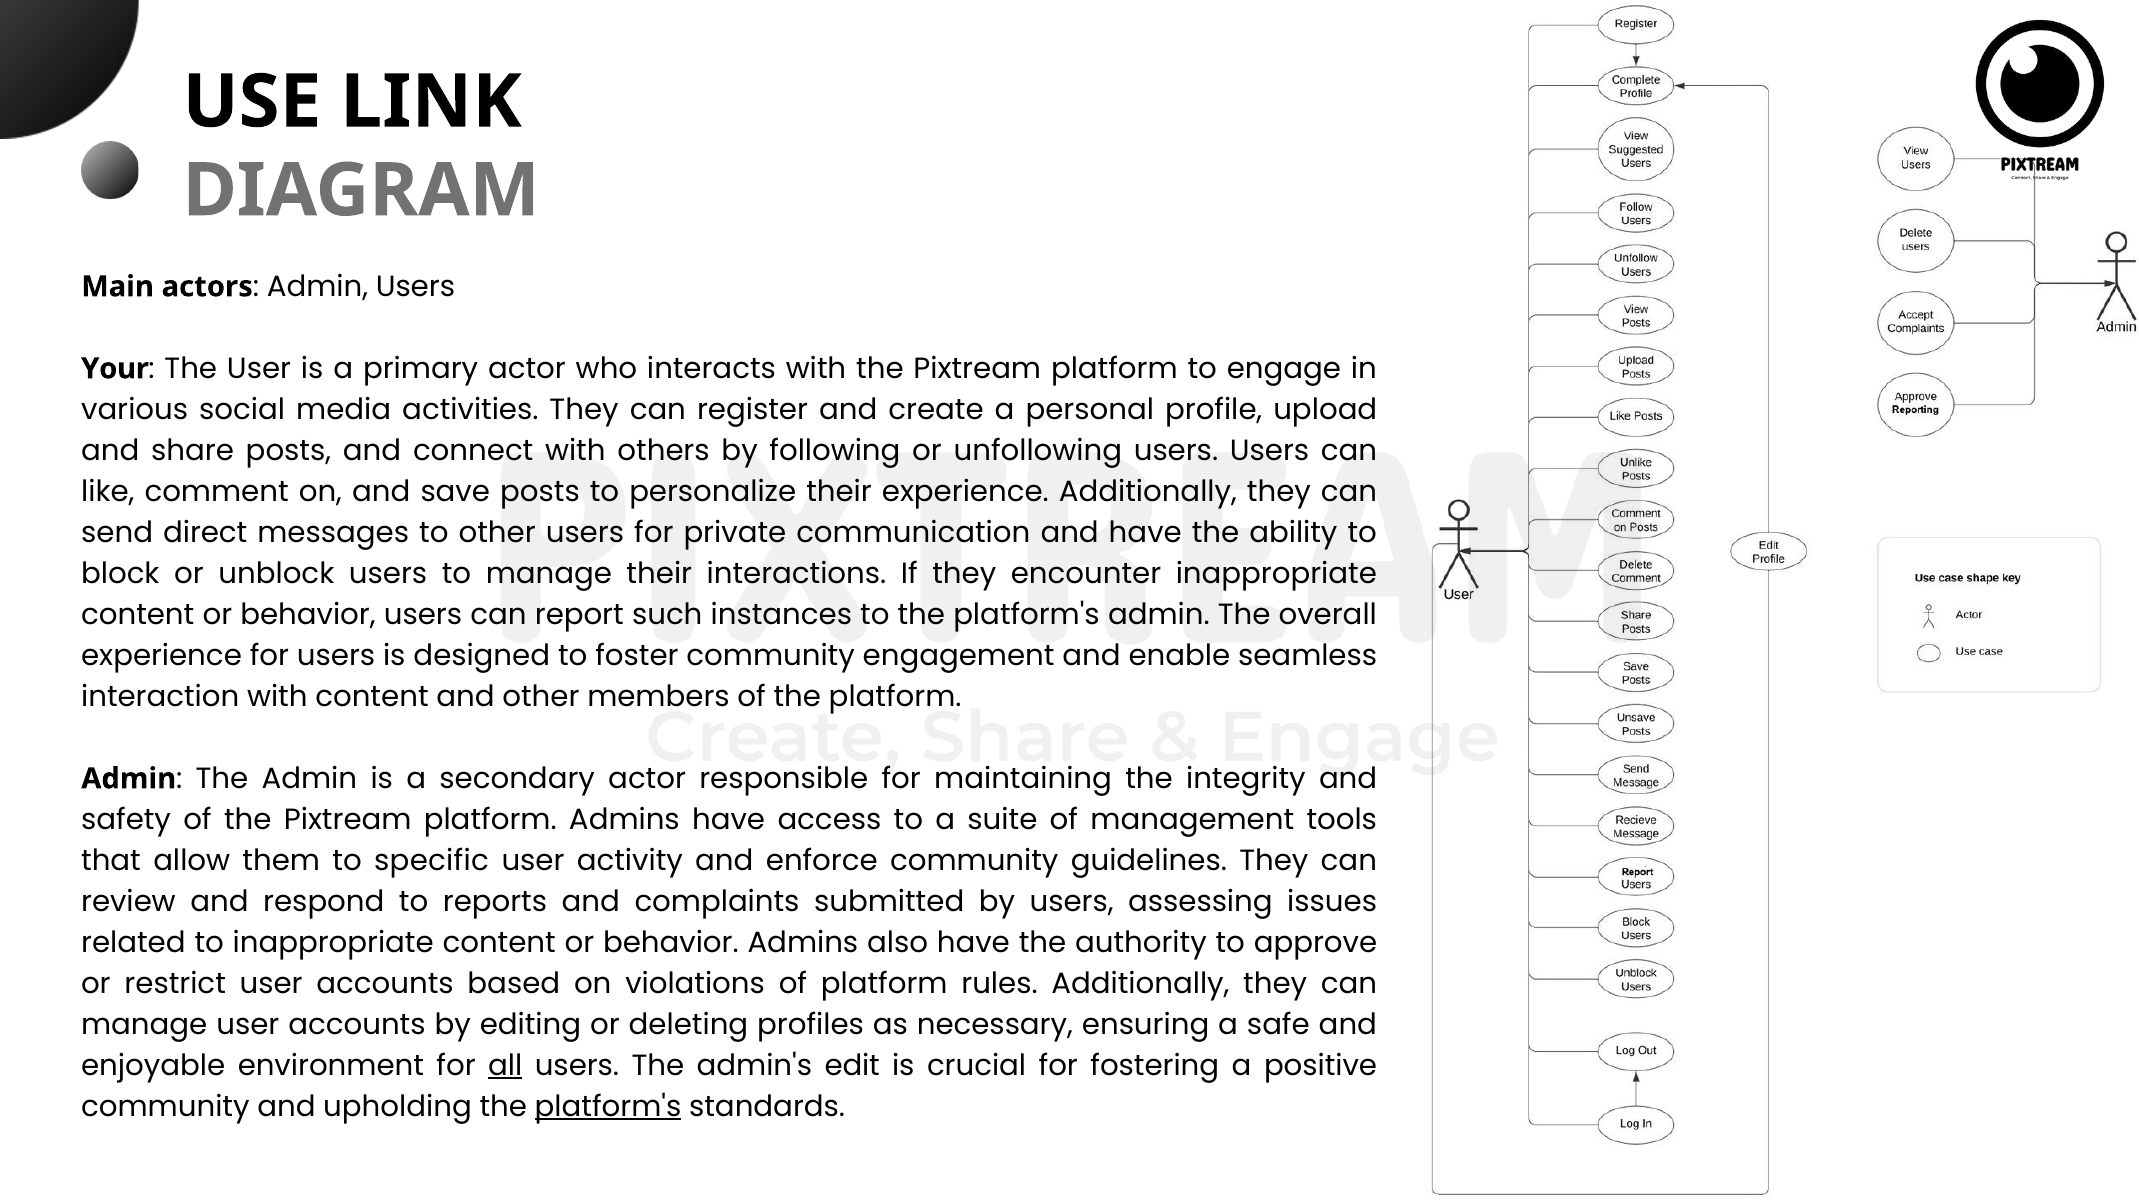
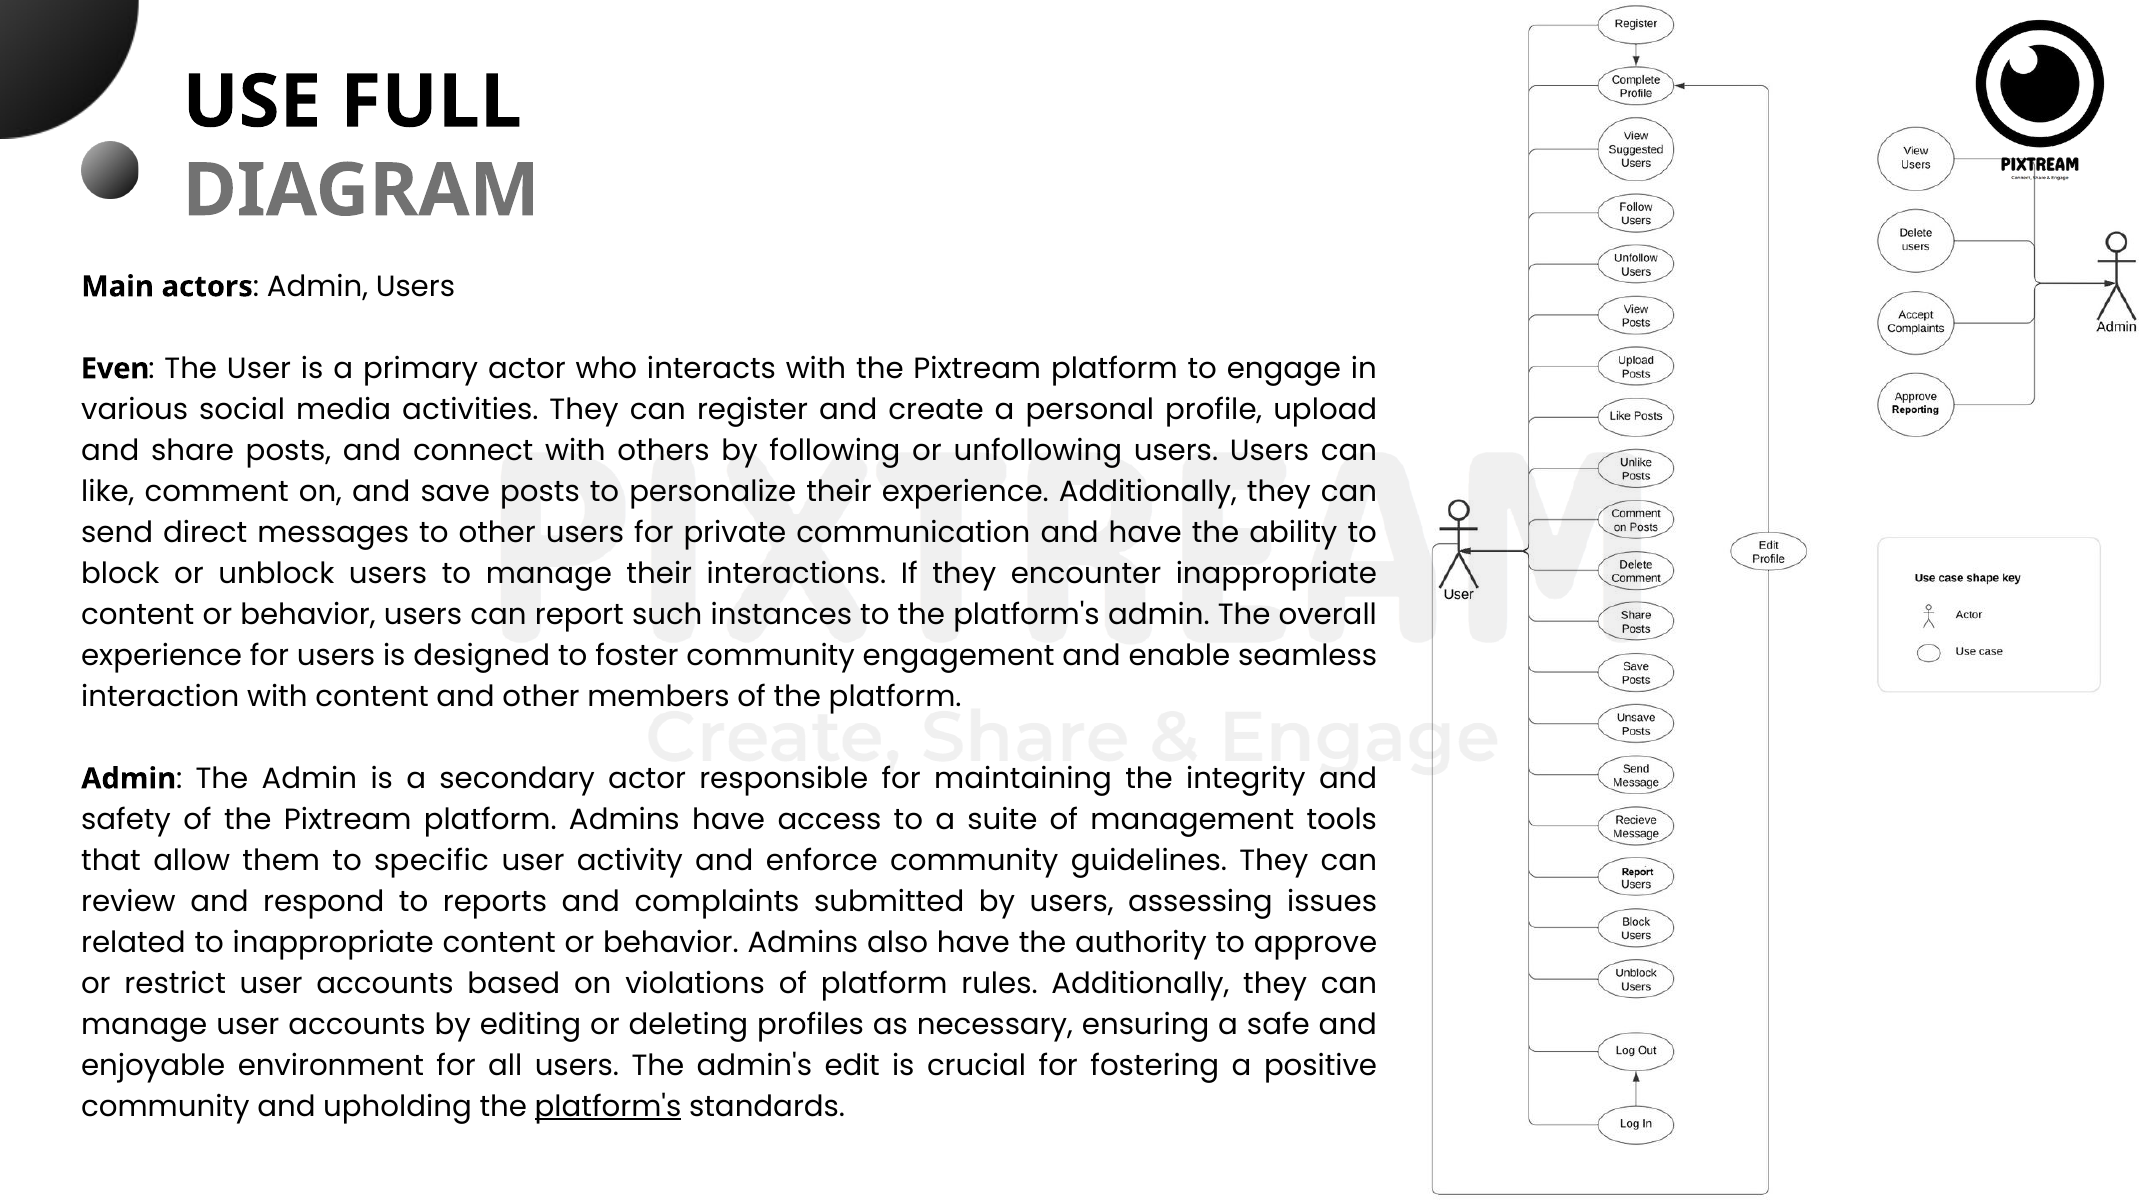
LINK: LINK -> FULL (431, 102)
Your: Your -> Even (115, 369)
all underline: present -> none (505, 1066)
